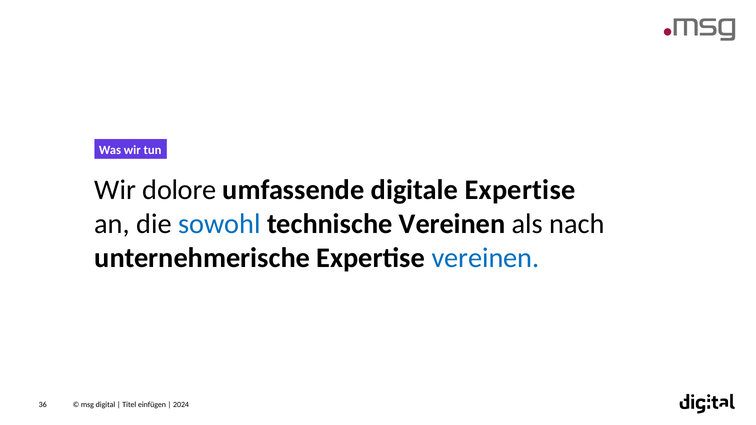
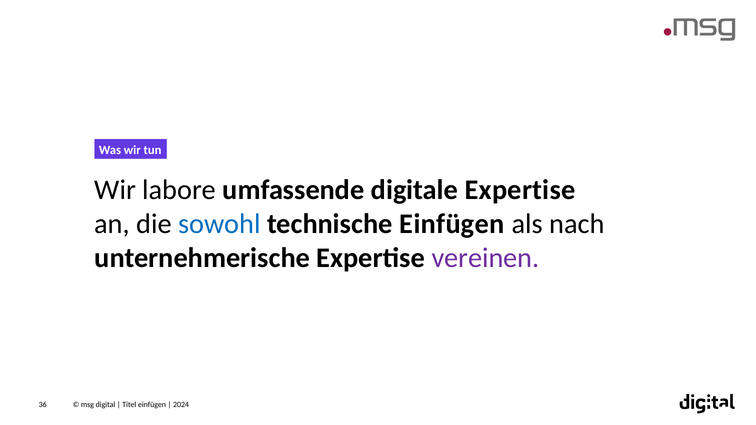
dolore: dolore -> labore (179, 190)
technische Vereinen: Vereinen -> Einfügen (452, 224)
vereinen colour: blue -> purple (485, 258)
